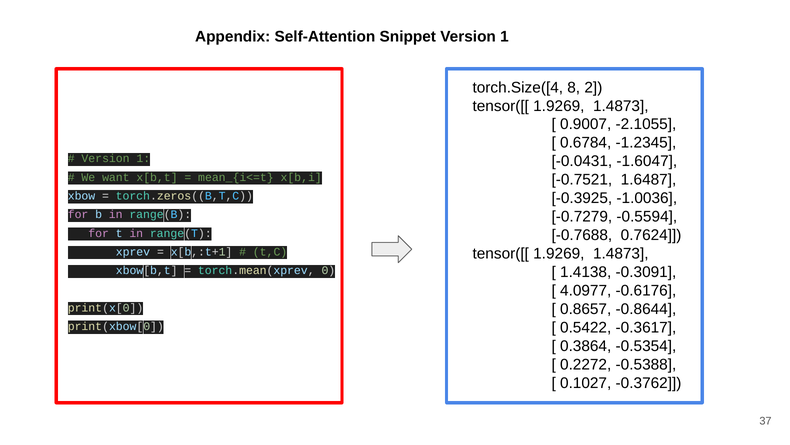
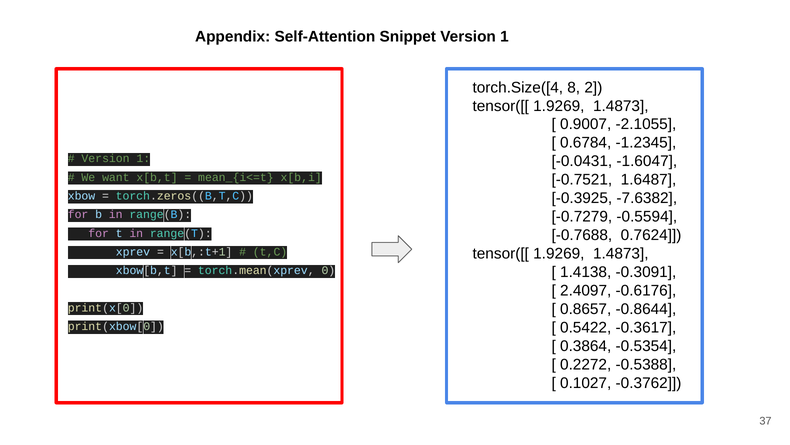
-1.0036: -1.0036 -> -7.6382 (647, 198)
4.0977: 4.0977 -> 2.4097 (586, 290)
